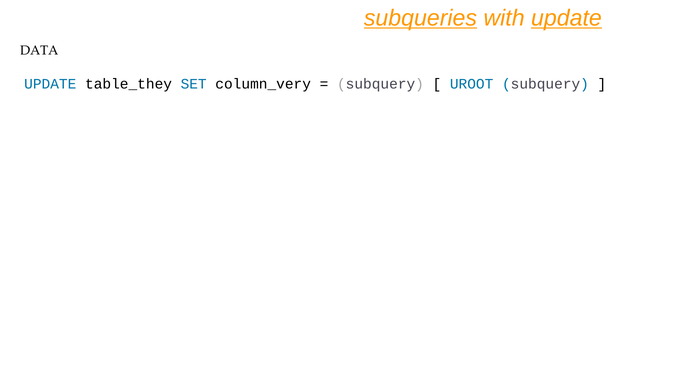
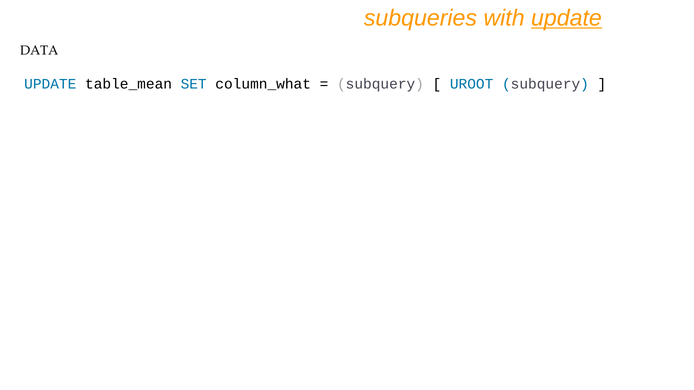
subqueries underline: present -> none (420, 18)
table_they: table_they -> table_mean (129, 84)
column_very: column_very -> column_what (263, 84)
